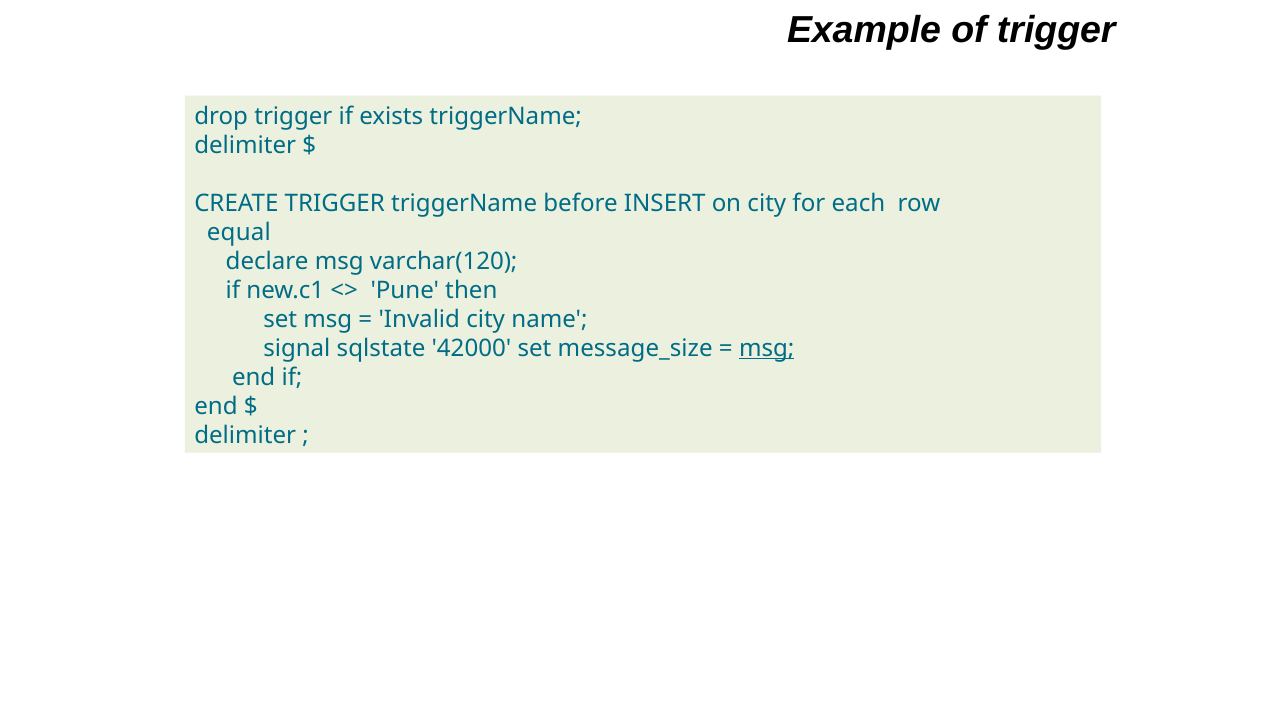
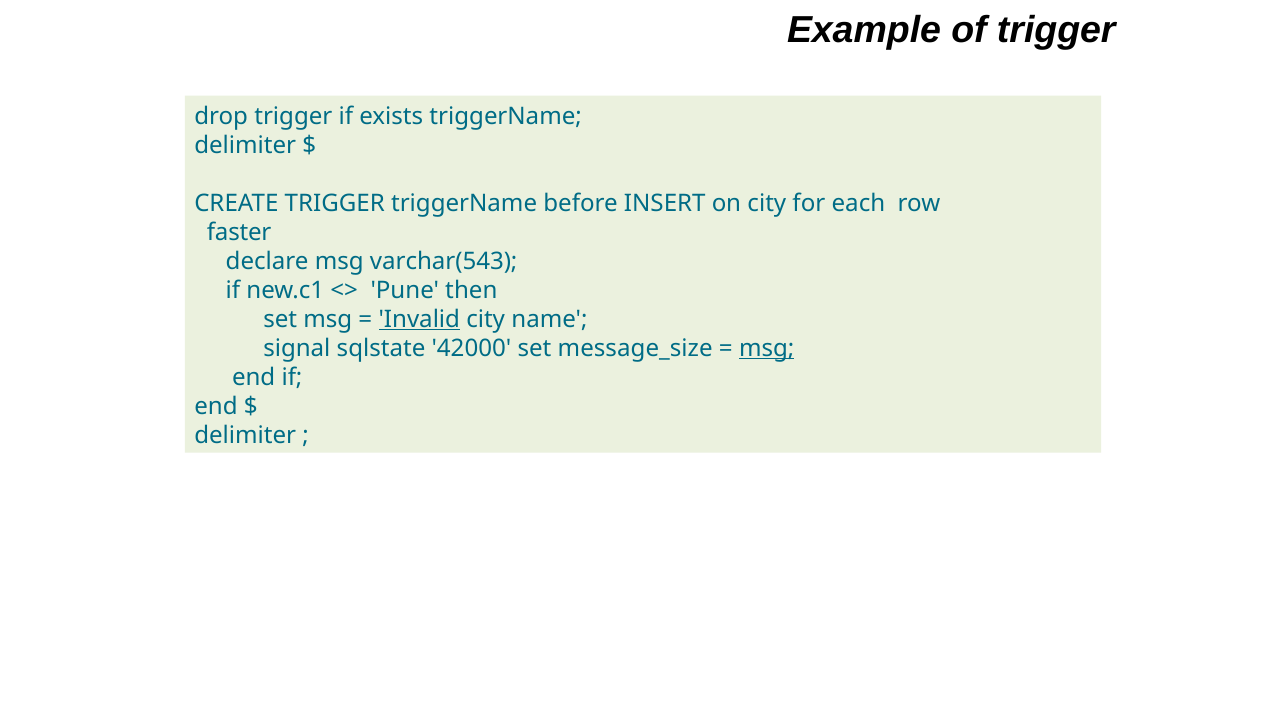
equal: equal -> faster (239, 232)
varchar(120: varchar(120 -> varchar(543 (444, 261)
Invalid underline: none -> present (419, 319)
